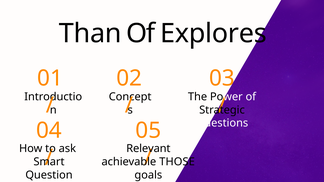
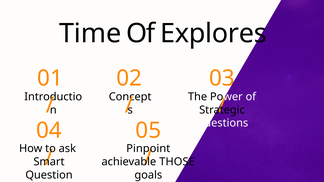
Than: Than -> Time (90, 33)
Relevant: Relevant -> Pinpoint (148, 149)
